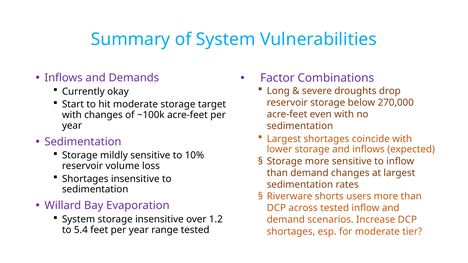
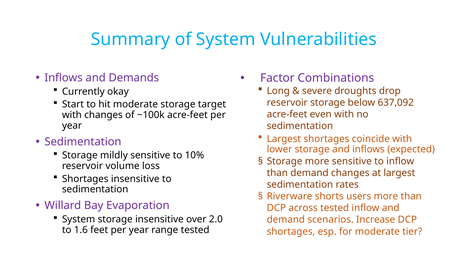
270,000: 270,000 -> 637,092 (396, 103)
1.2: 1.2 -> 2.0 (216, 220)
5.4: 5.4 -> 1.6 (81, 230)
